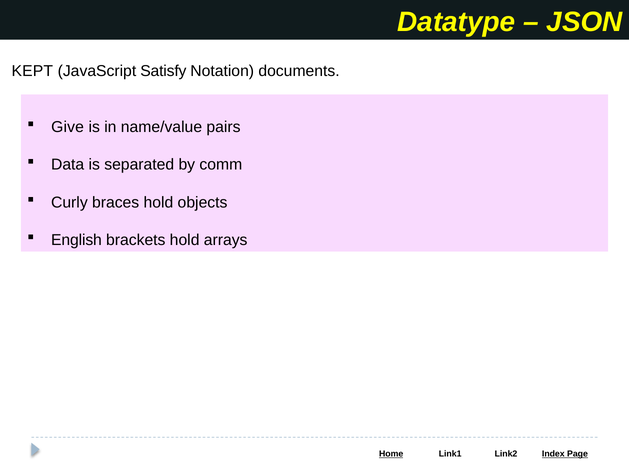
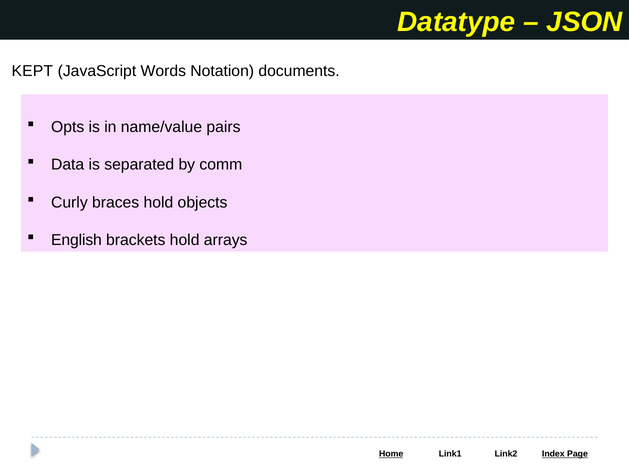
Satisfy: Satisfy -> Words (163, 71)
Give: Give -> Opts (68, 127)
